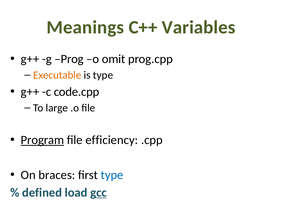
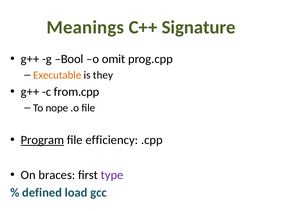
Variables: Variables -> Signature (199, 27)
Prog: Prog -> Bool (69, 59)
is type: type -> they (103, 75)
code.cpp: code.cpp -> from.cpp (77, 92)
large: large -> nope (57, 108)
type colour: blue -> purple (112, 175)
gcc underline: present -> none (99, 193)
